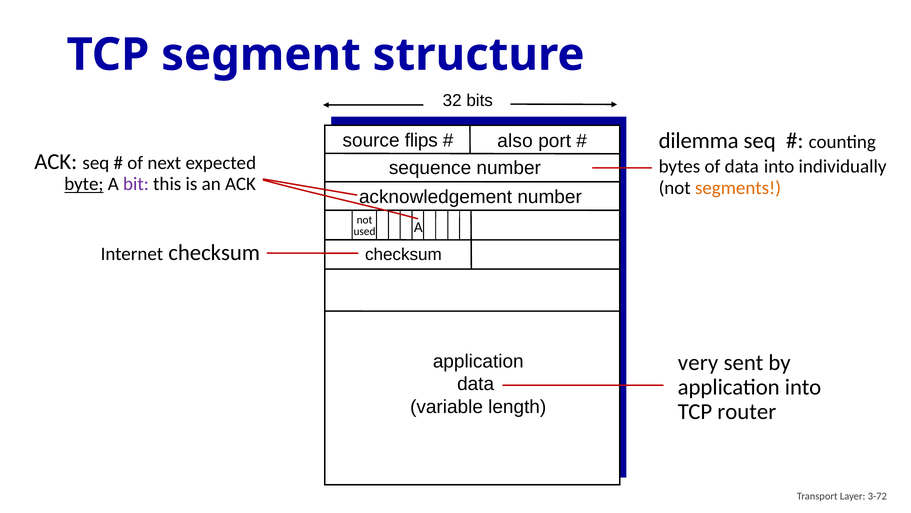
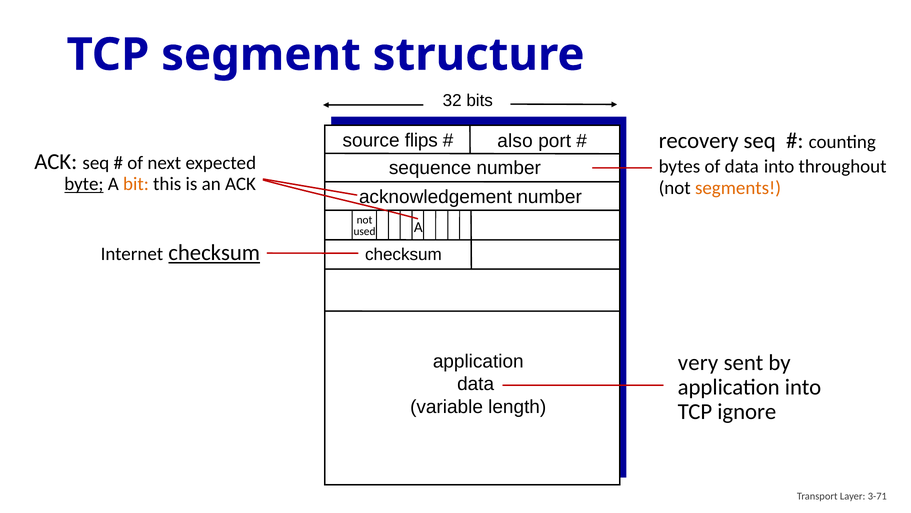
dilemma: dilemma -> recovery (699, 141)
individually: individually -> throughout (843, 166)
bit colour: purple -> orange (136, 184)
checksum underline: none -> present (214, 253)
router: router -> ignore (747, 411)
3-72: 3-72 -> 3-71 (877, 496)
